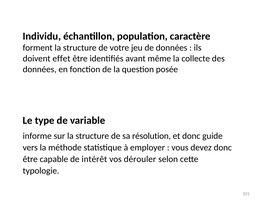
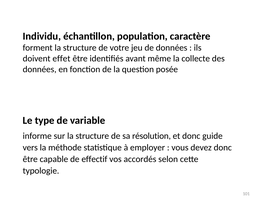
intérêt: intérêt -> effectif (94, 159)
dérouler: dérouler -> accordés (140, 159)
